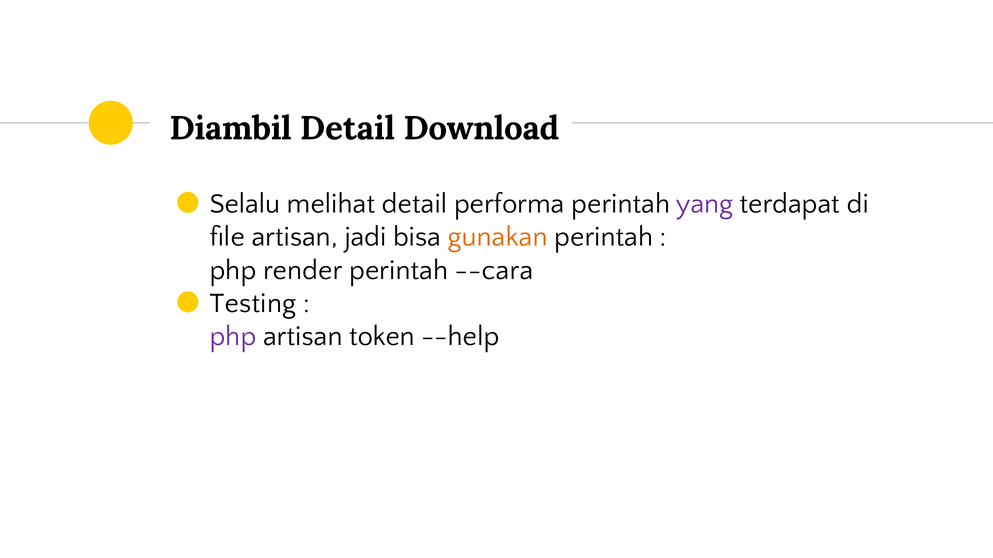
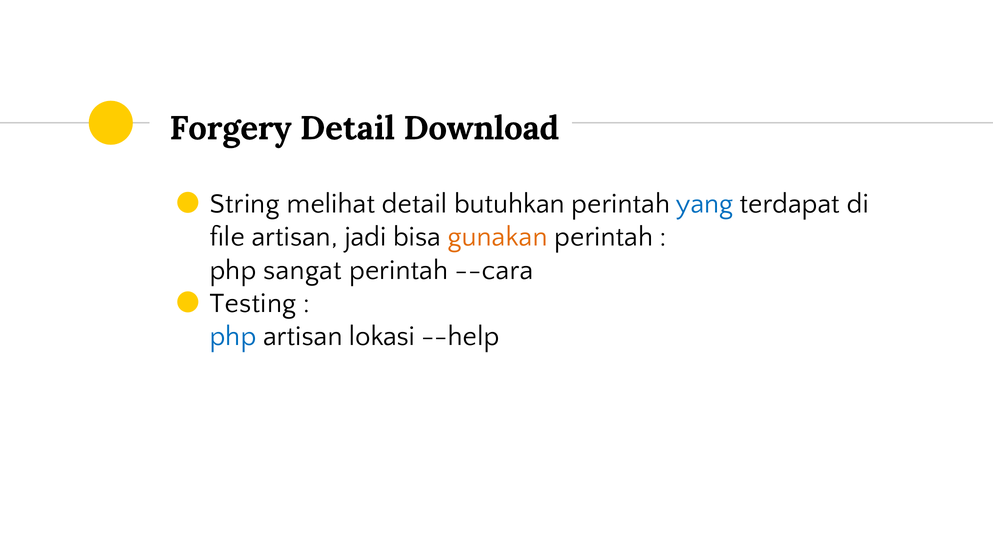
Diambil: Diambil -> Forgery (231, 128)
Selalu: Selalu -> String (245, 204)
performa: performa -> butuhkan (509, 204)
yang colour: purple -> blue (705, 204)
render: render -> sangat (303, 270)
php colour: purple -> blue (233, 337)
token: token -> lokasi (382, 337)
